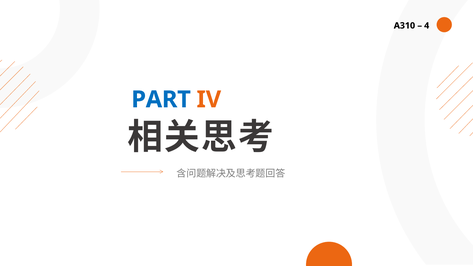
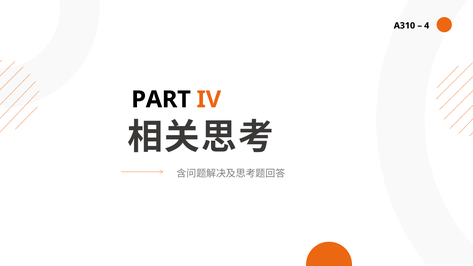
PART colour: blue -> black (161, 100)
